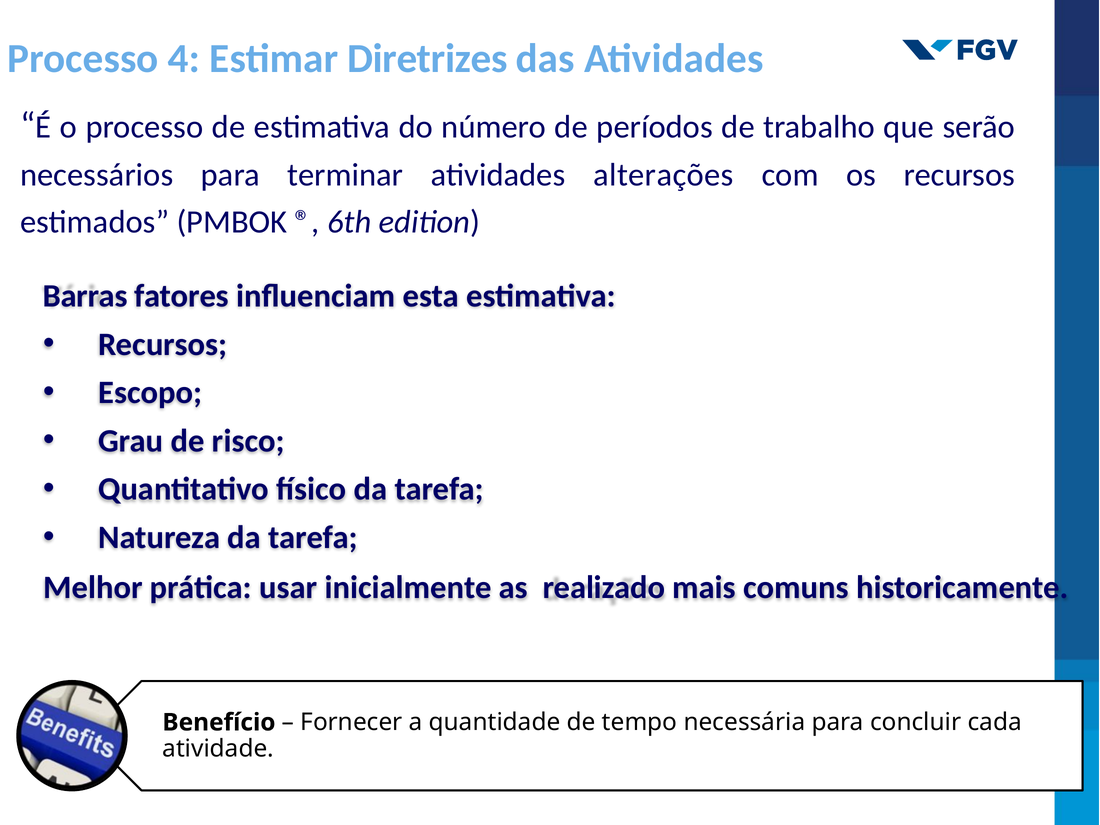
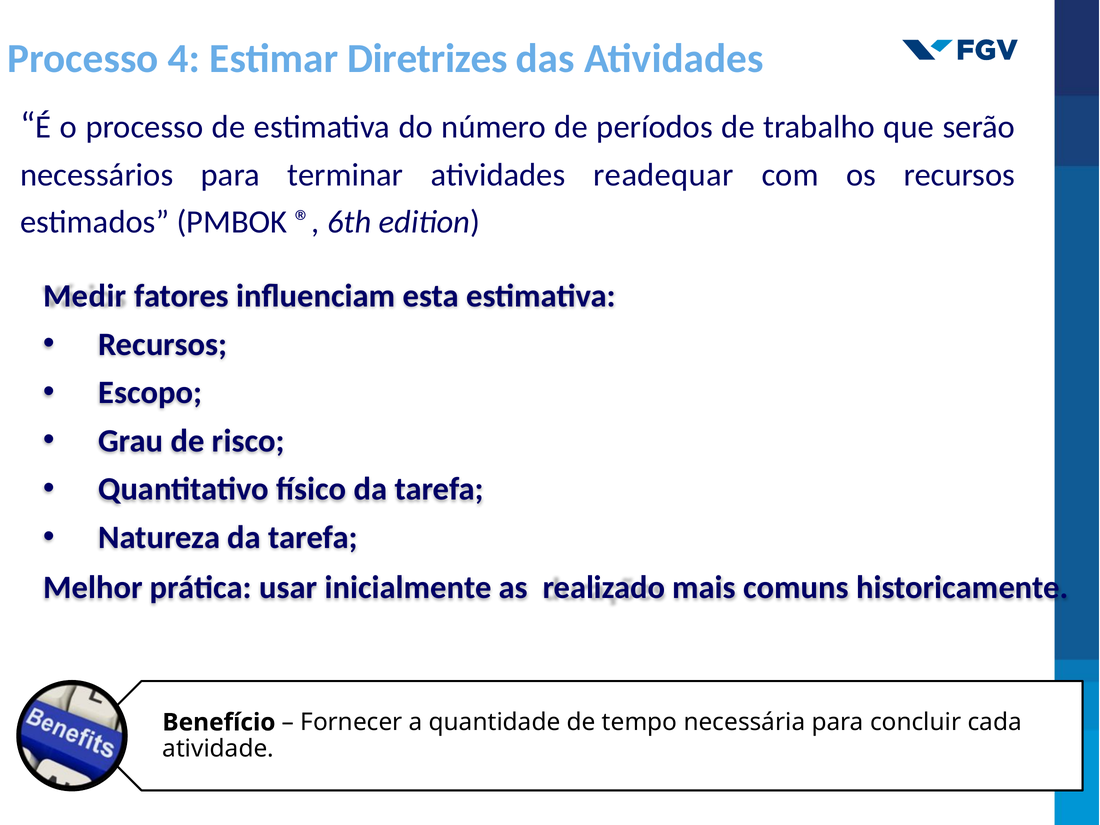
alterações: alterações -> readequar (663, 175)
Barras: Barras -> Medir (85, 296)
